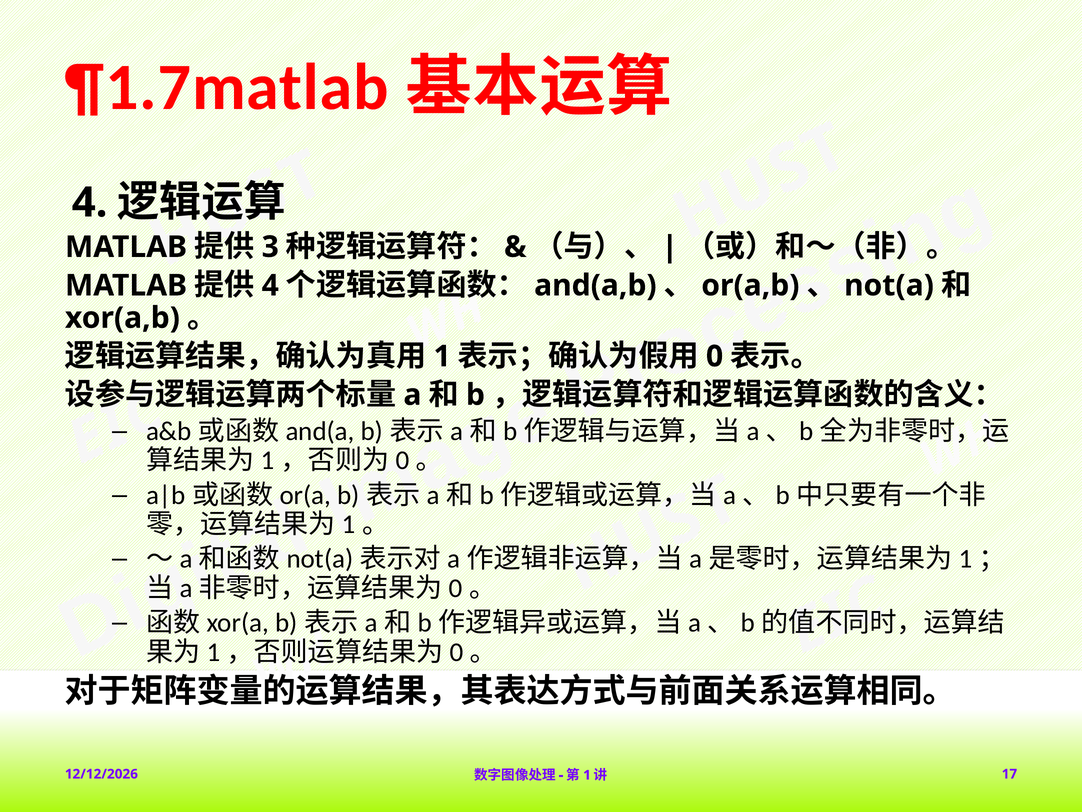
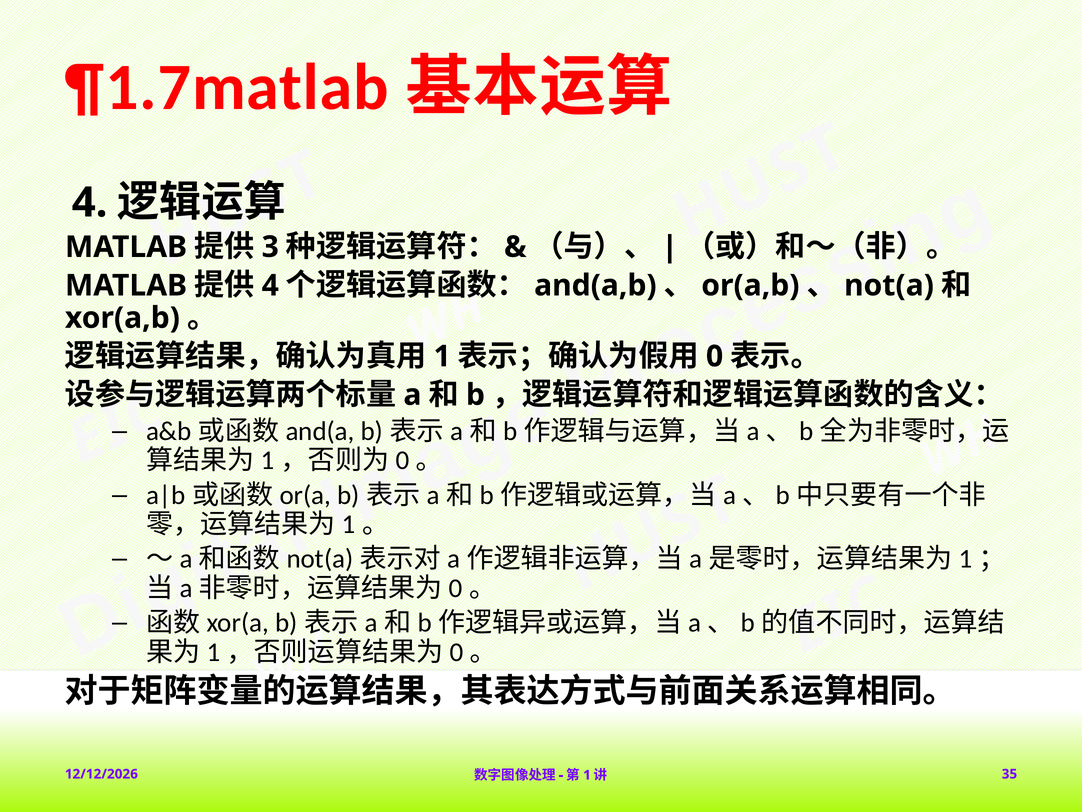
17: 17 -> 35 (1009, 774)
